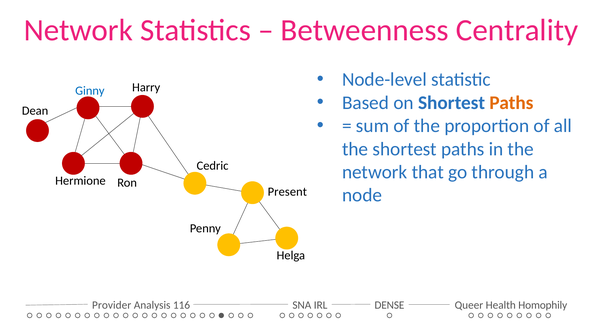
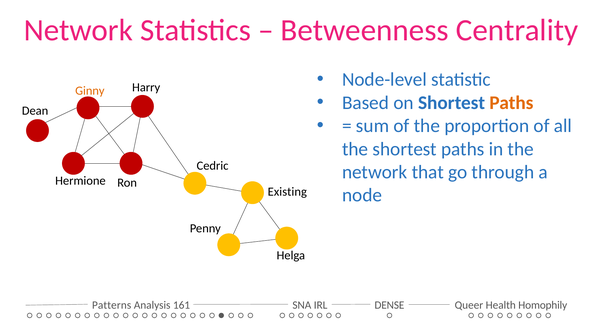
Ginny colour: blue -> orange (90, 91)
Present: Present -> Existing (287, 192)
Provider: Provider -> Patterns (112, 305)
116: 116 -> 161 (182, 305)
